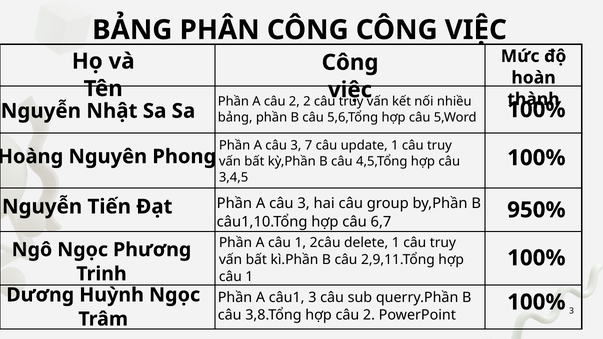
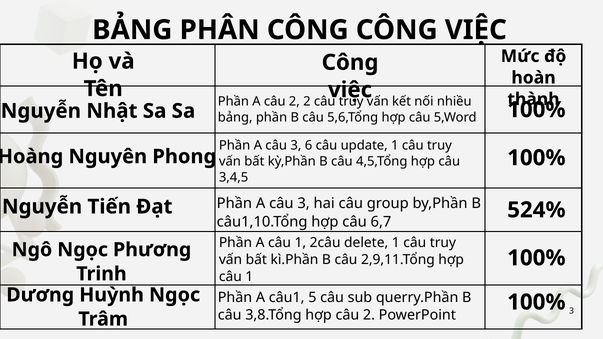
7: 7 -> 6 (309, 145)
950%: 950% -> 524% (536, 210)
câu1 3: 3 -> 5 (312, 298)
